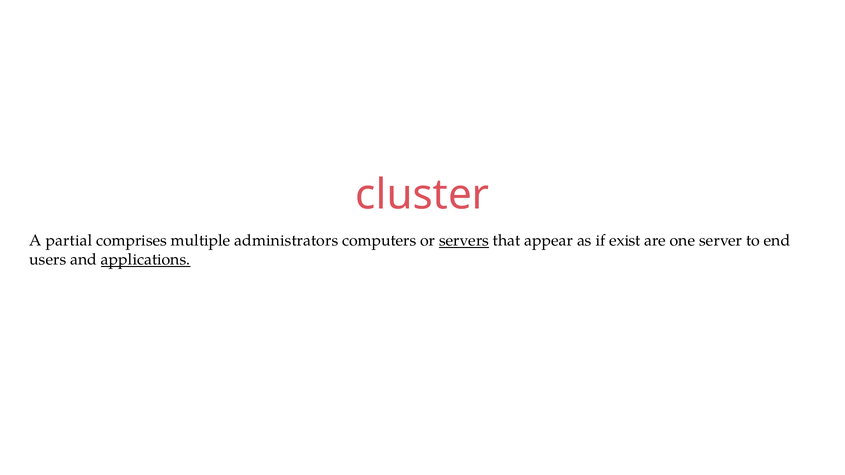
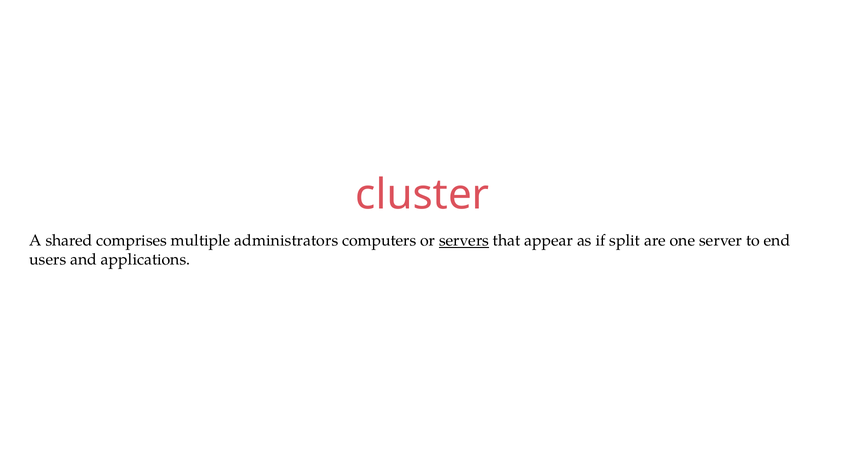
partial: partial -> shared (69, 241)
exist: exist -> split (625, 241)
applications underline: present -> none (146, 260)
